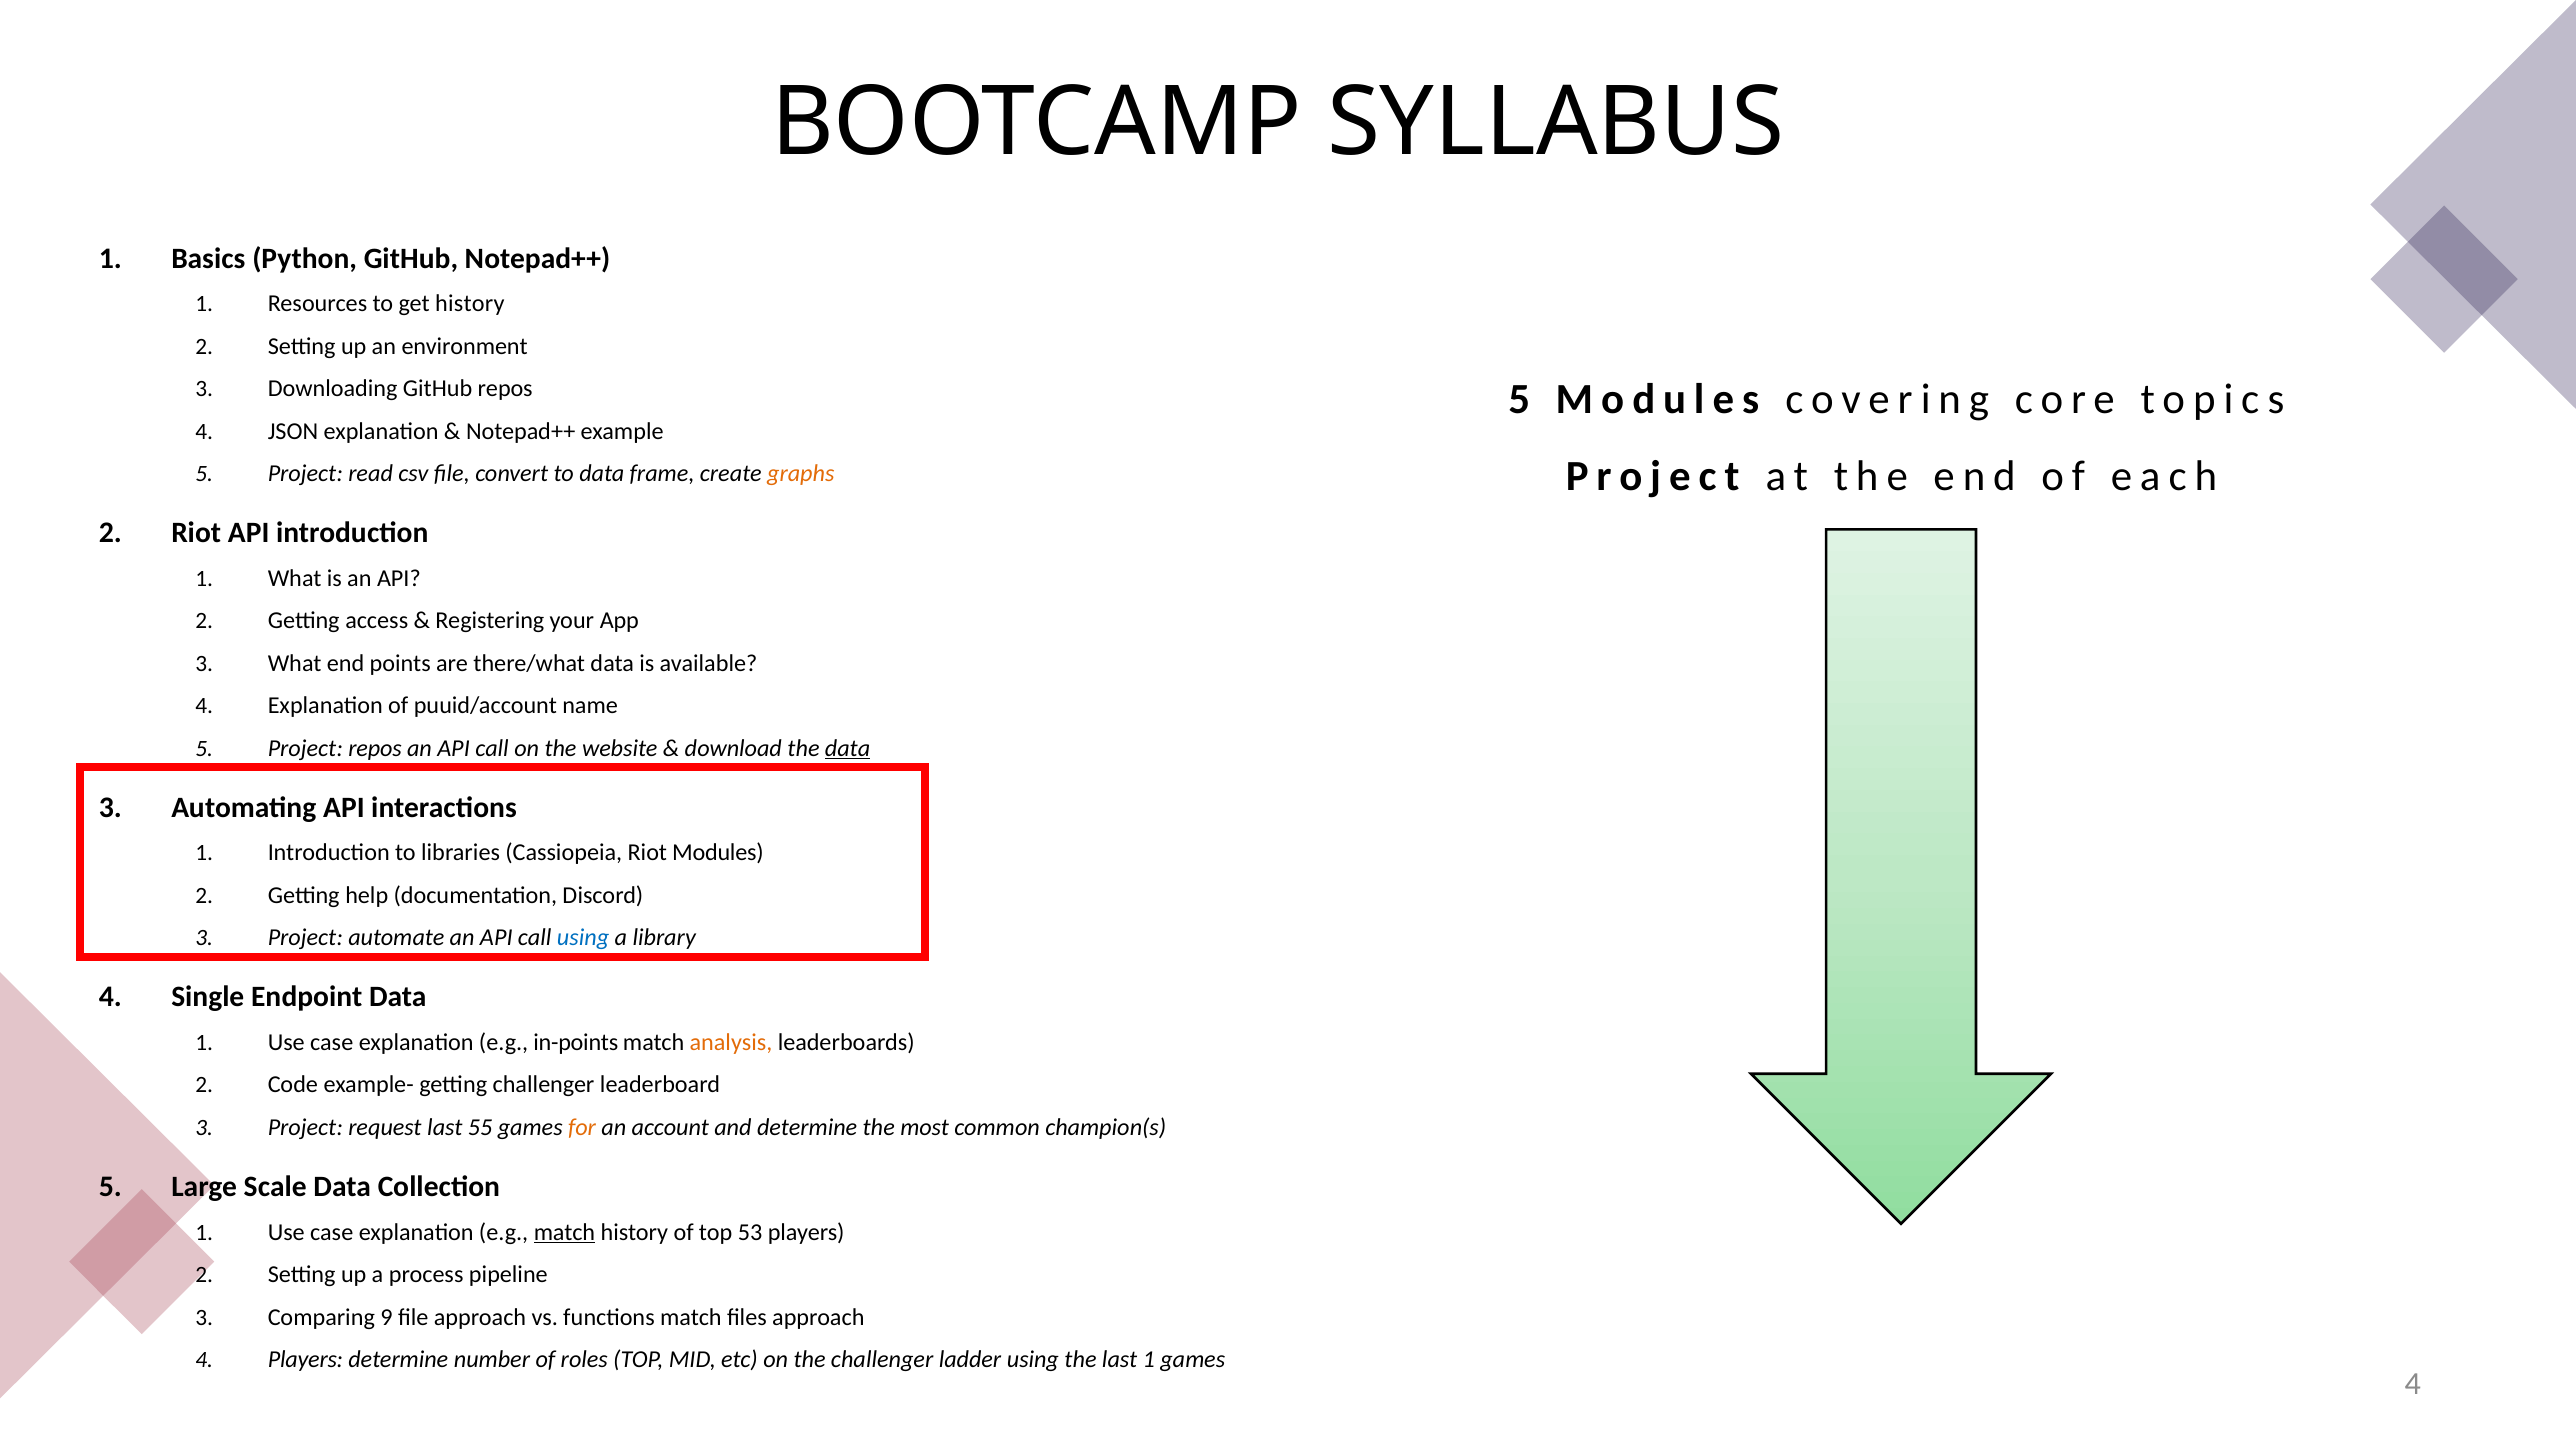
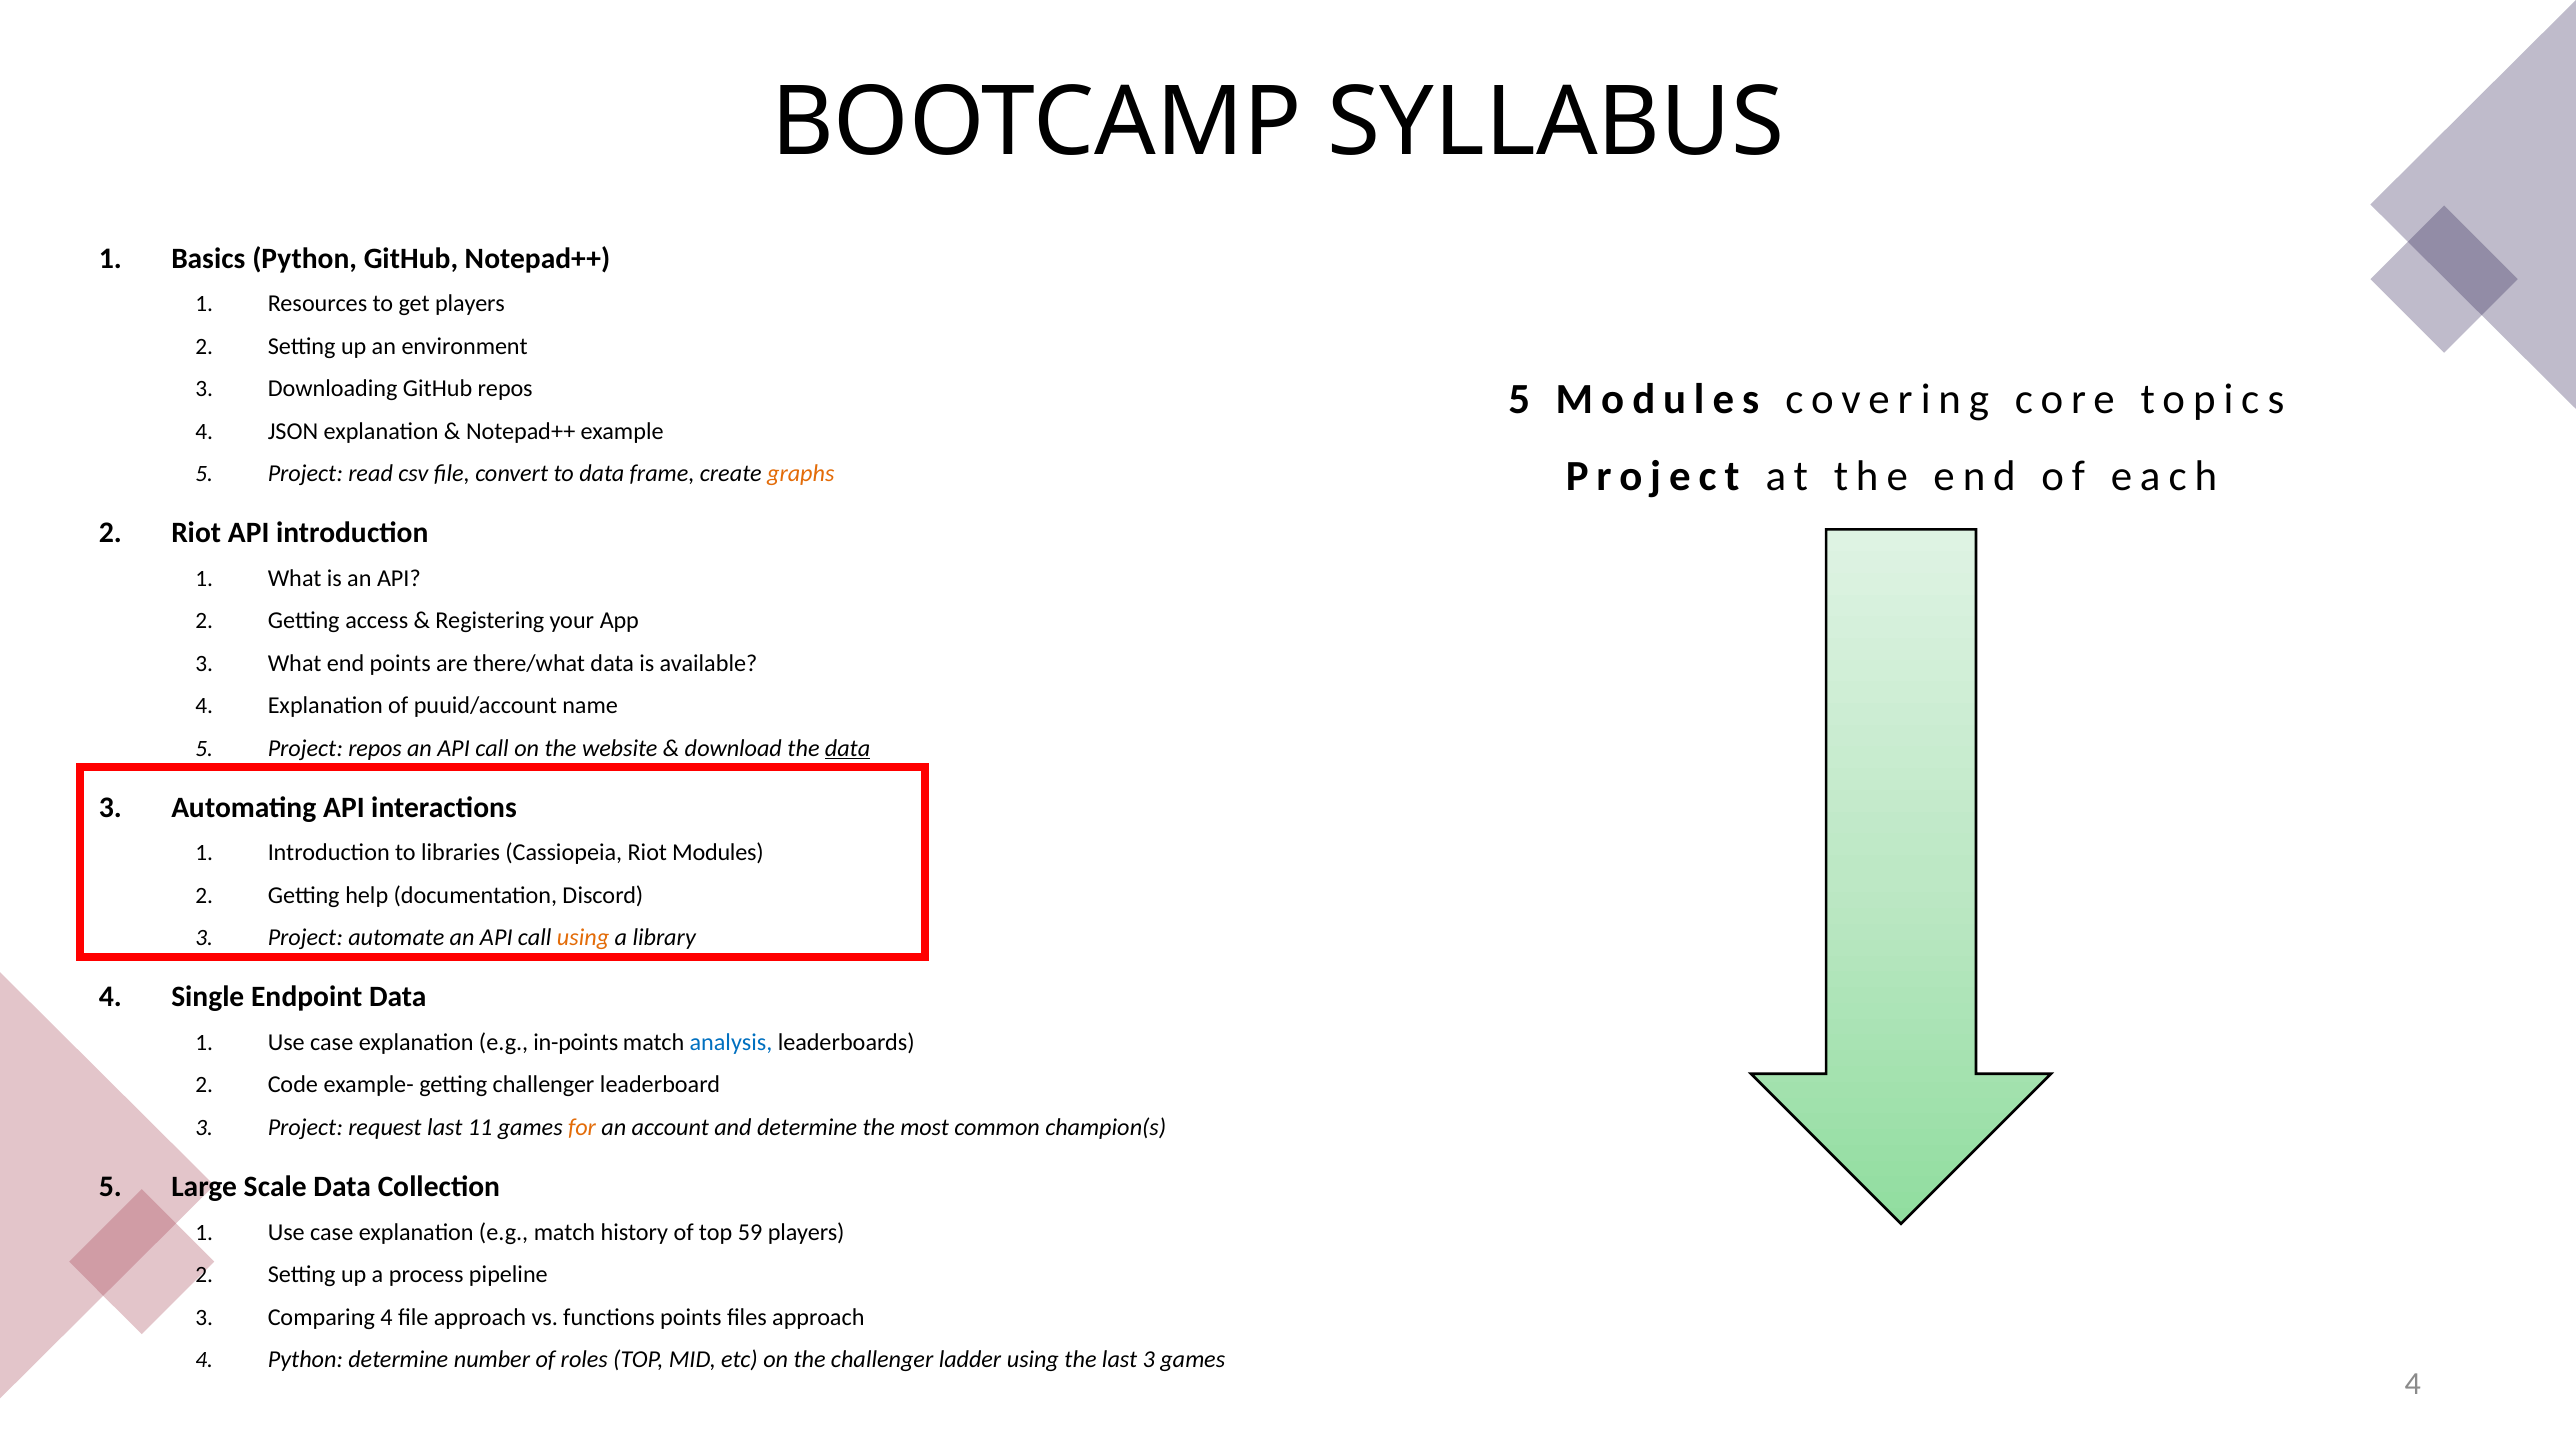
get history: history -> players (470, 304)
using colour: blue -> orange (583, 938)
analysis colour: orange -> blue (731, 1043)
55: 55 -> 11 (480, 1127)
match underline: present -> none (564, 1232)
53: 53 -> 59 (750, 1232)
Comparing 9: 9 -> 4 (386, 1317)
functions match: match -> points (691, 1317)
4 Players: Players -> Python (305, 1359)
last 1: 1 -> 3 (1149, 1359)
